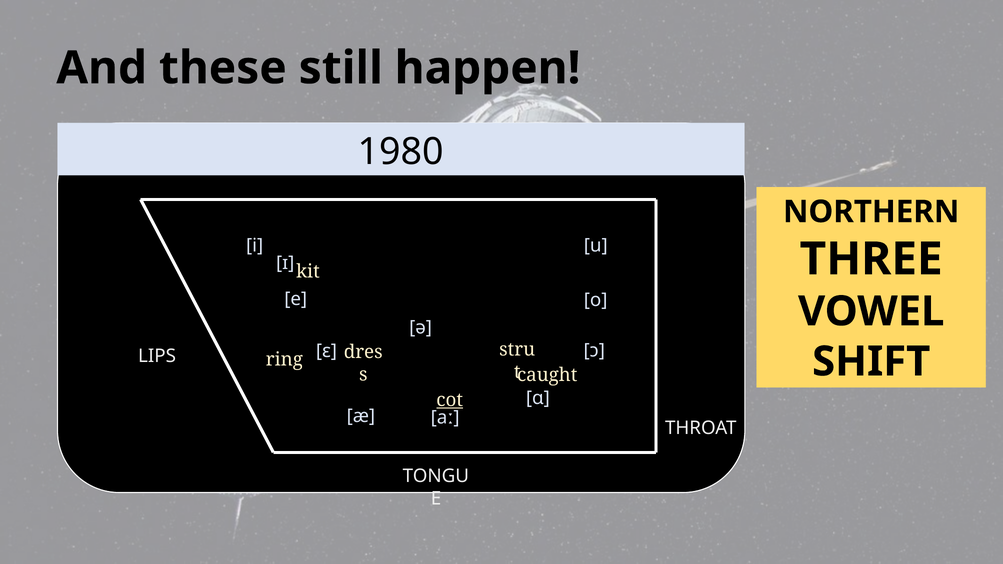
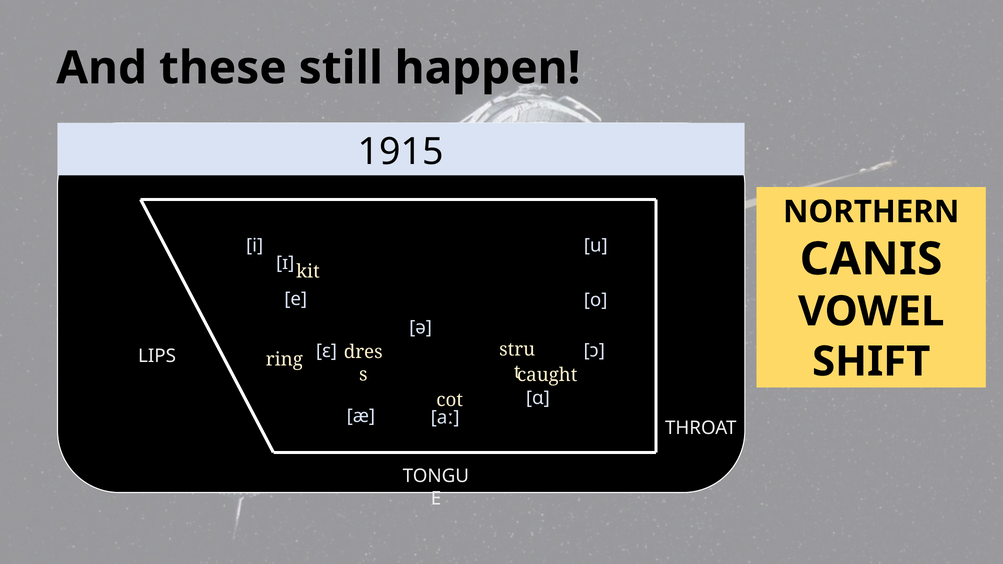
1980: 1980 -> 1915 (401, 152)
THREE: THREE -> CANIS (871, 259)
cot underline: present -> none (450, 400)
